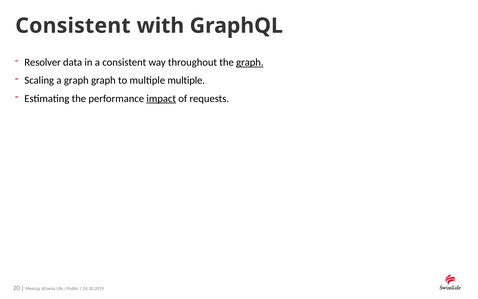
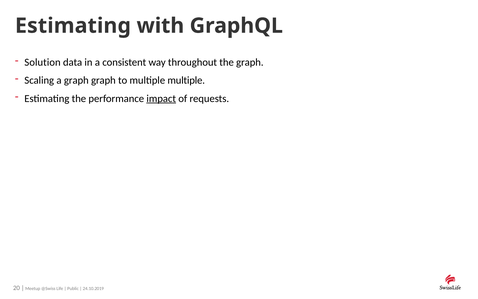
Consistent: Consistent -> Estimating (73, 26)
Resolver: Resolver -> Solution (43, 62)
graph underline: present -> none (250, 62)
